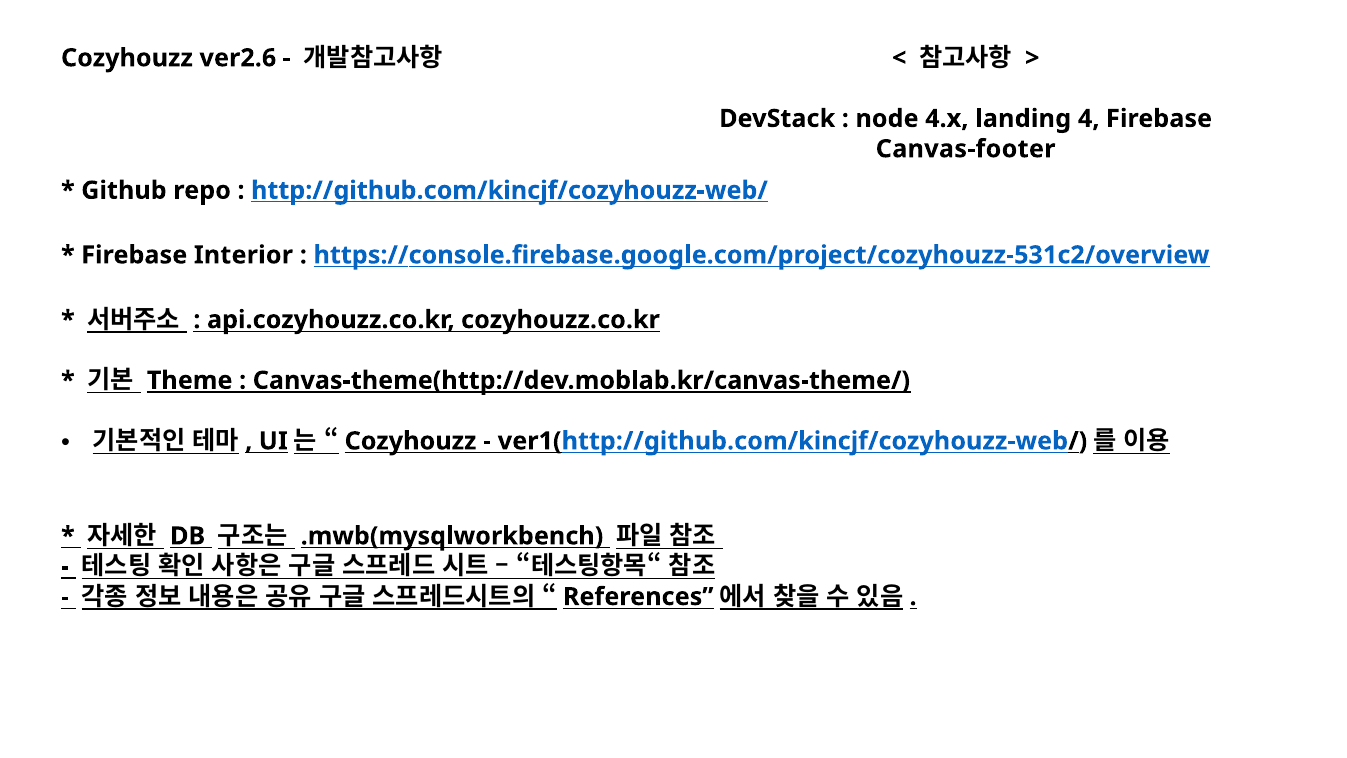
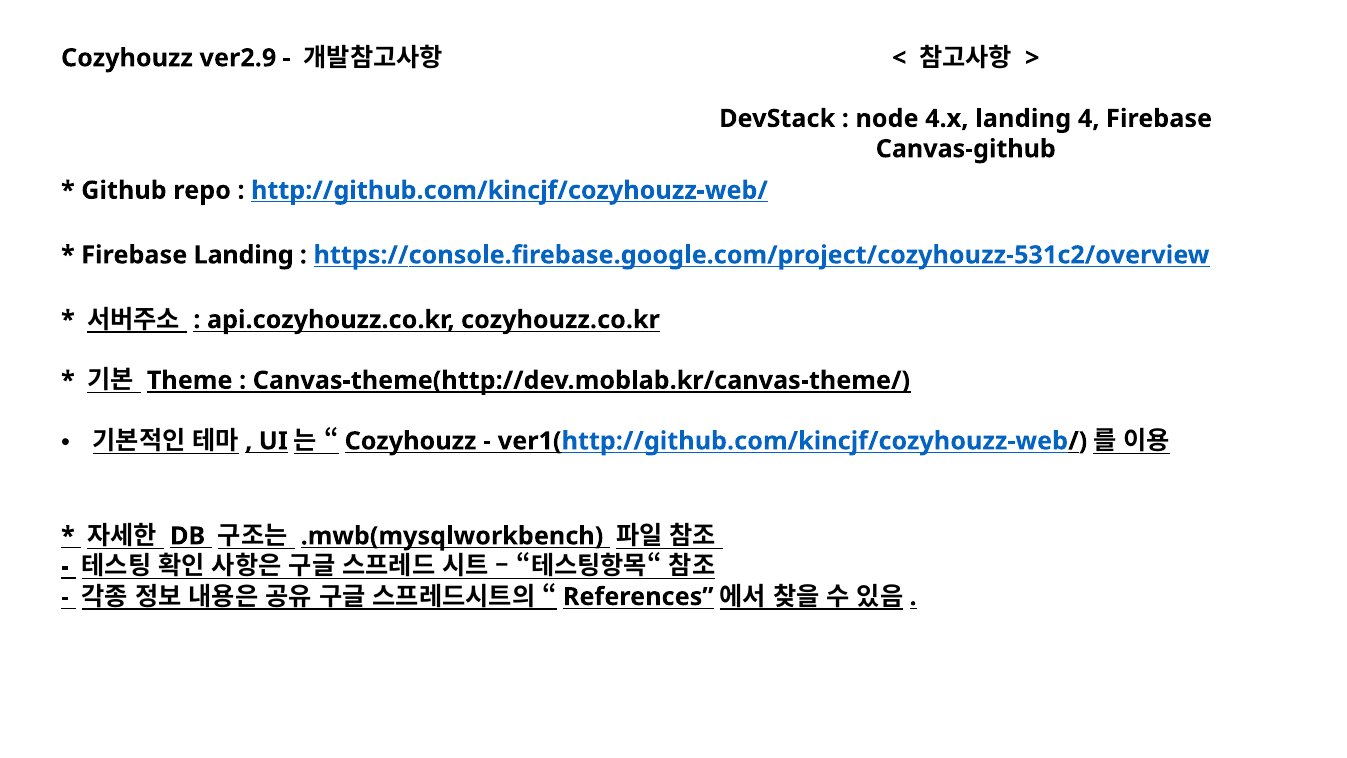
ver2.6: ver2.6 -> ver2.9 (238, 58)
Canvas-footer: Canvas-footer -> Canvas-github (966, 149)
Firebase Interior: Interior -> Landing (244, 255)
